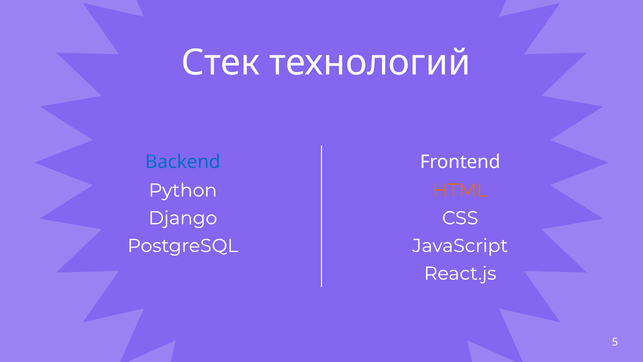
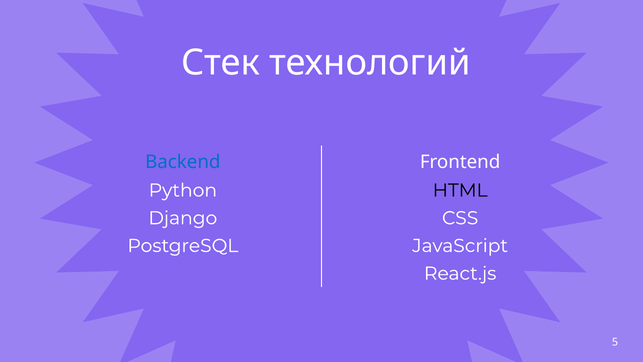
HTML colour: orange -> black (460, 190)
